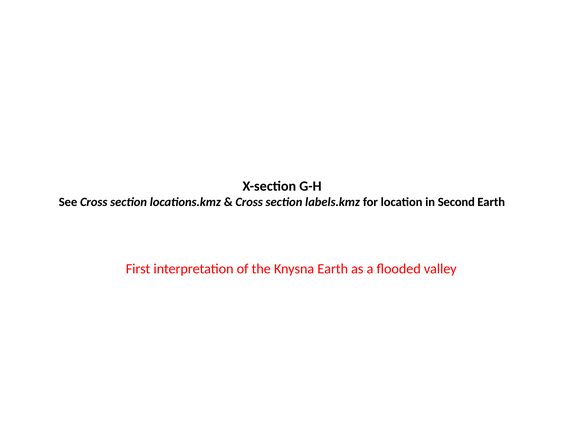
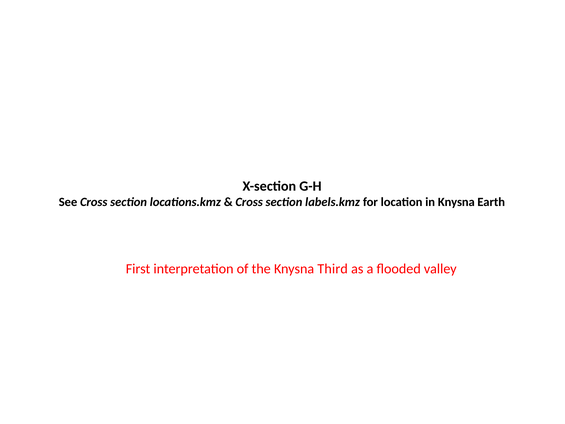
in Second: Second -> Knysna (456, 202)
Knysna Earth: Earth -> Third (333, 269)
